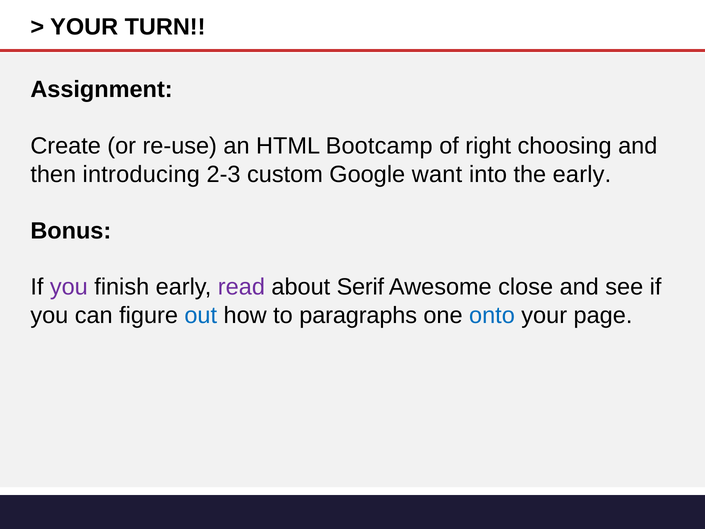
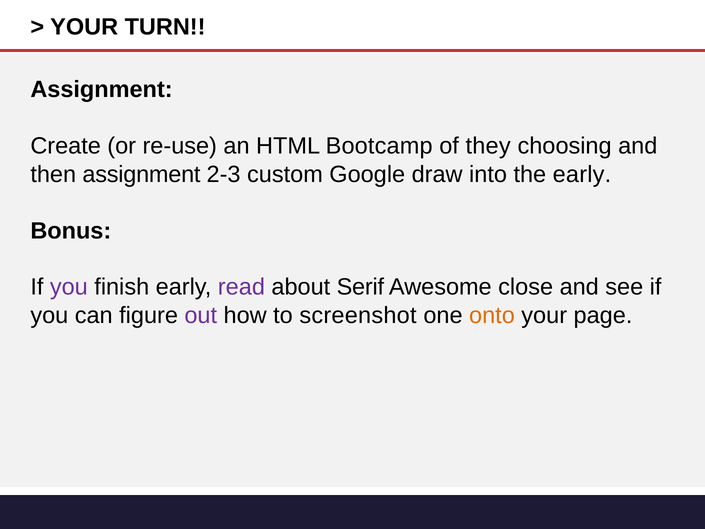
right: right -> they (488, 146)
then introducing: introducing -> assignment (141, 174)
want: want -> draw (437, 174)
out colour: blue -> purple (201, 315)
paragraphs: paragraphs -> screenshot (358, 315)
onto colour: blue -> orange (492, 315)
